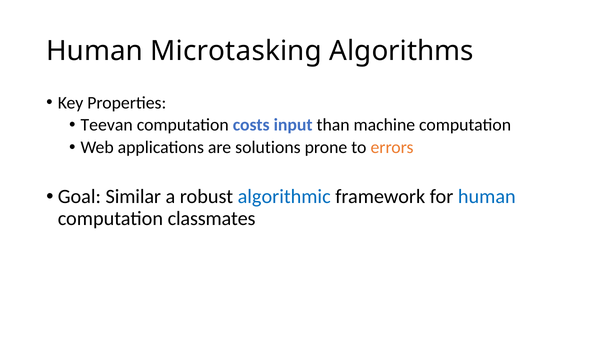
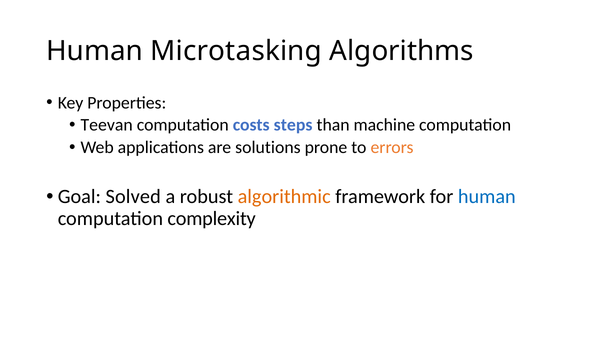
input: input -> steps (293, 125)
Similar: Similar -> Solved (133, 197)
algorithmic colour: blue -> orange (284, 197)
classmates: classmates -> complexity (212, 218)
